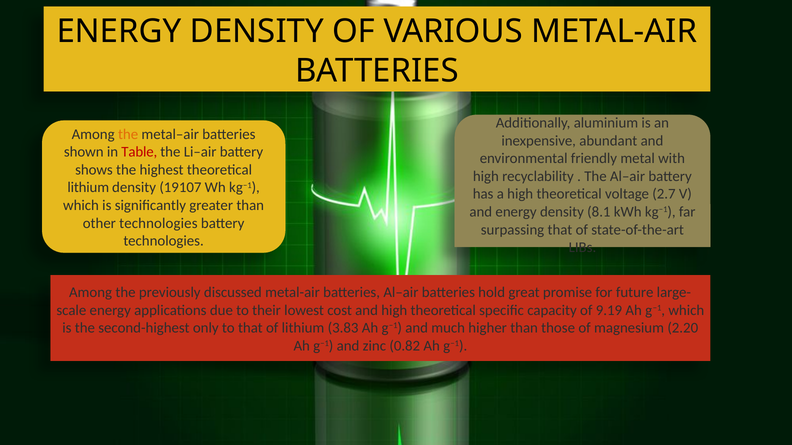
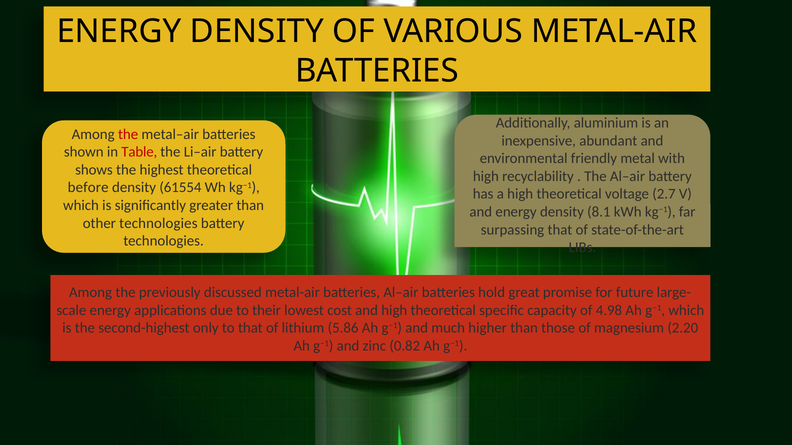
the colour: orange -> red (128, 134)
lithium: lithium -> before (88, 188)
19107: 19107 -> 61554 (180, 188)
9.19: 9.19 -> 4.98 (609, 311)
3.83: 3.83 -> 5.86 (343, 328)
